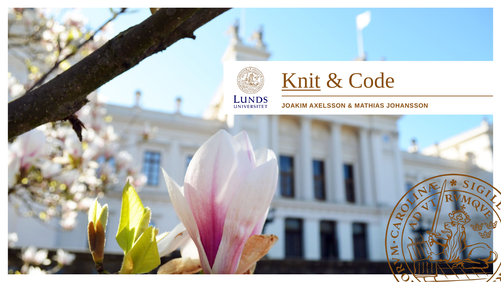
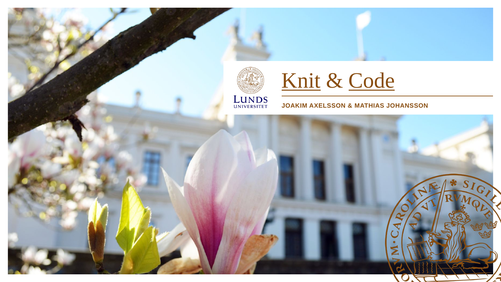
Code underline: none -> present (372, 81)
